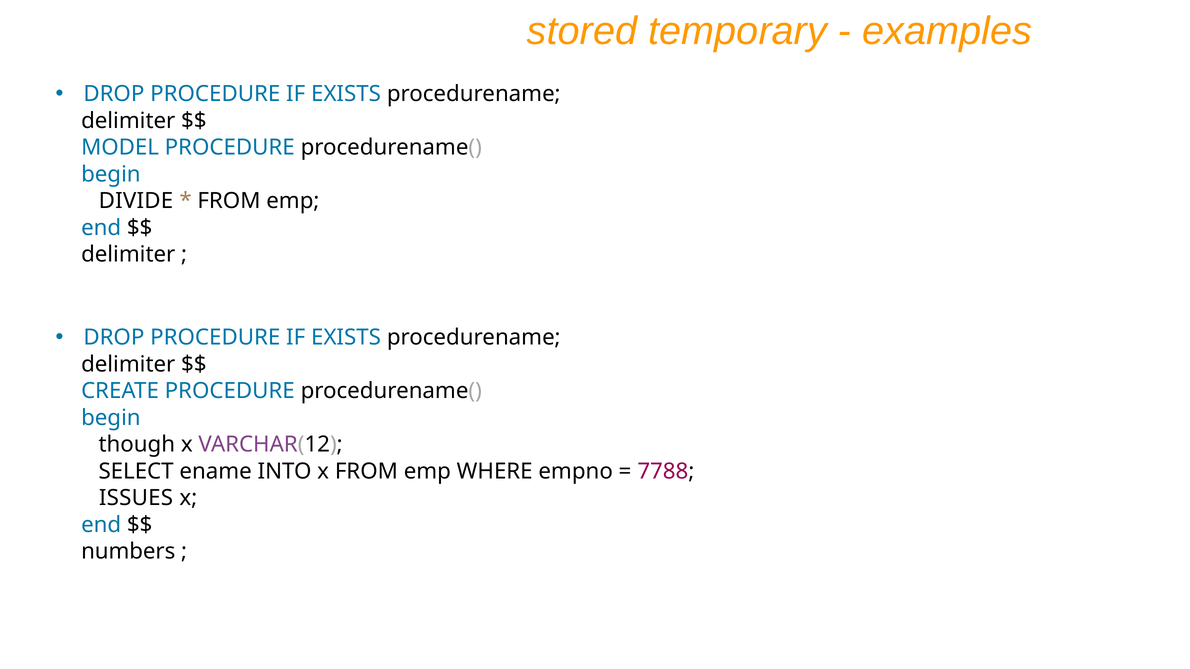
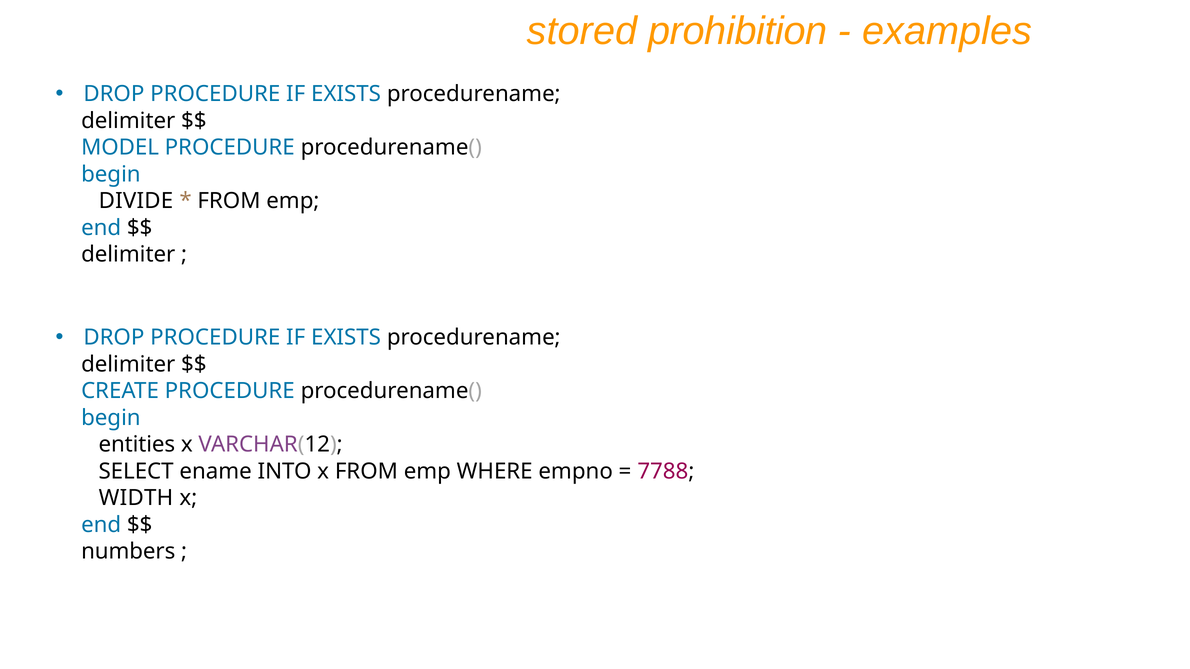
temporary: temporary -> prohibition (738, 31)
though: though -> entities (137, 445)
ISSUES: ISSUES -> WIDTH (136, 498)
